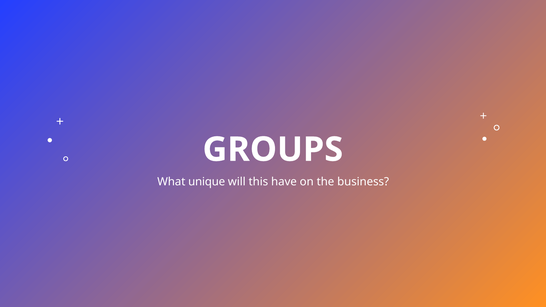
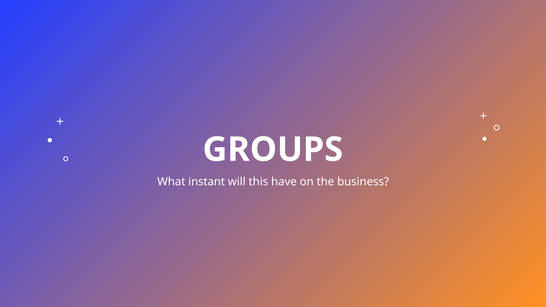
unique: unique -> instant (207, 182)
